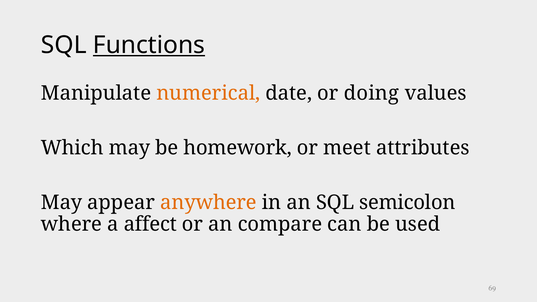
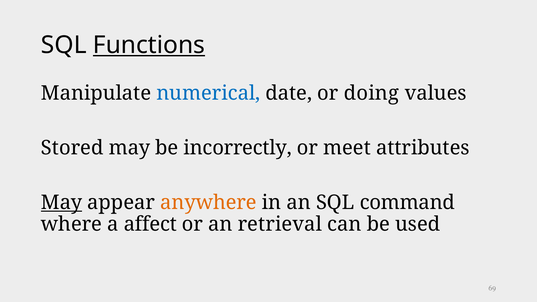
numerical colour: orange -> blue (208, 93)
Which: Which -> Stored (72, 148)
homework: homework -> incorrectly (238, 148)
May underline: none -> present (62, 203)
semicolon: semicolon -> command (407, 203)
compare: compare -> retrieval (280, 224)
